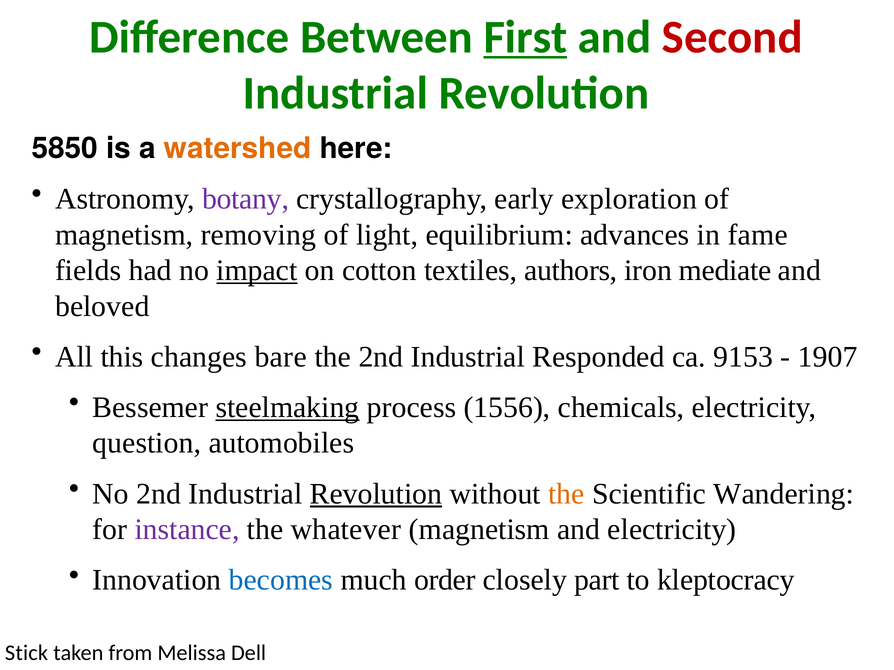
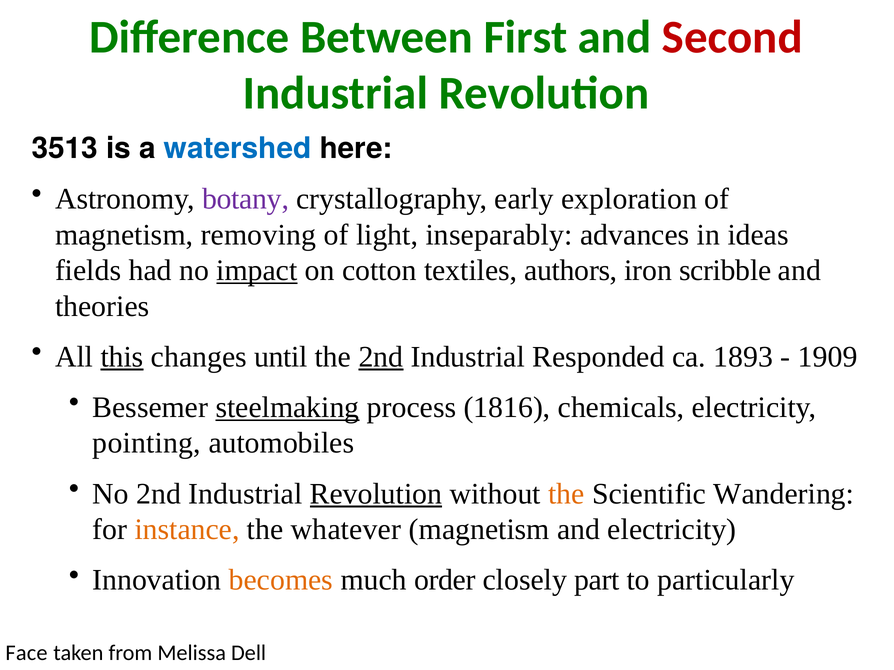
First underline: present -> none (525, 37)
5850: 5850 -> 3513 (65, 149)
watershed colour: orange -> blue (238, 149)
equilibrium: equilibrium -> inseparably (499, 235)
fame: fame -> ideas (758, 235)
mediate: mediate -> scribble (725, 271)
beloved: beloved -> theories (102, 306)
this underline: none -> present (122, 357)
bare: bare -> until (281, 357)
2nd underline: none -> present (381, 357)
9153: 9153 -> 1893 (743, 357)
1907: 1907 -> 1909 (828, 357)
1556: 1556 -> 1816 (507, 408)
question: question -> pointing (147, 443)
instance colour: purple -> orange (187, 530)
becomes colour: blue -> orange (281, 581)
kleptocracy: kleptocracy -> particularly (726, 581)
Stick: Stick -> Face (27, 654)
